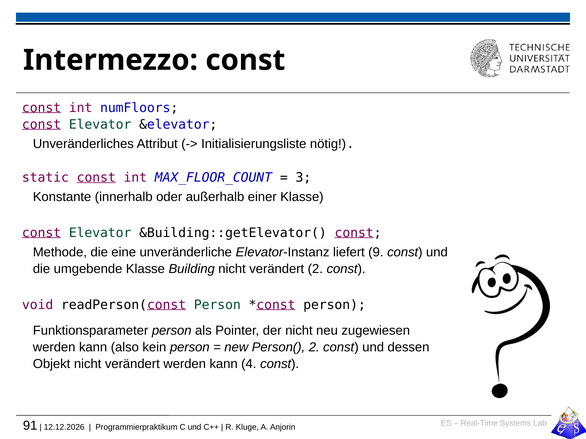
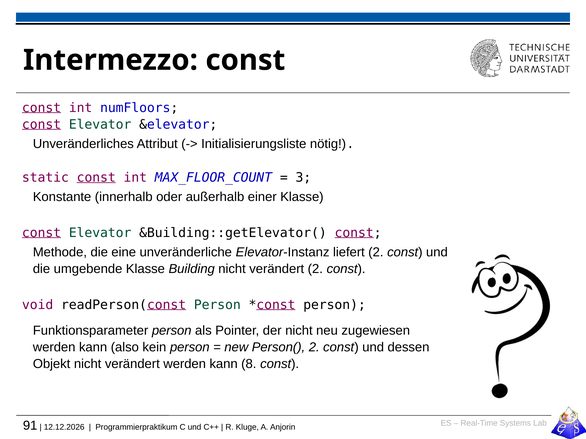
liefert 9: 9 -> 2 (376, 252)
4: 4 -> 8 (249, 364)
